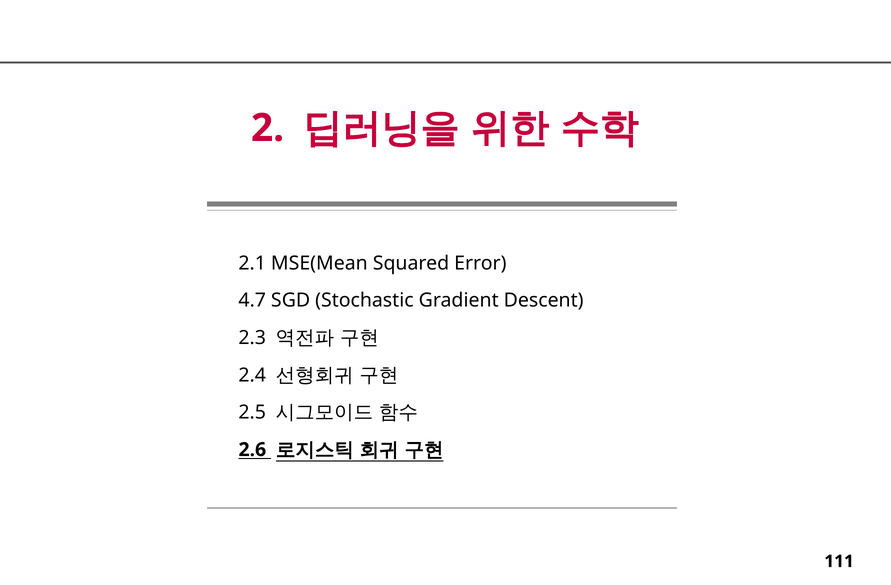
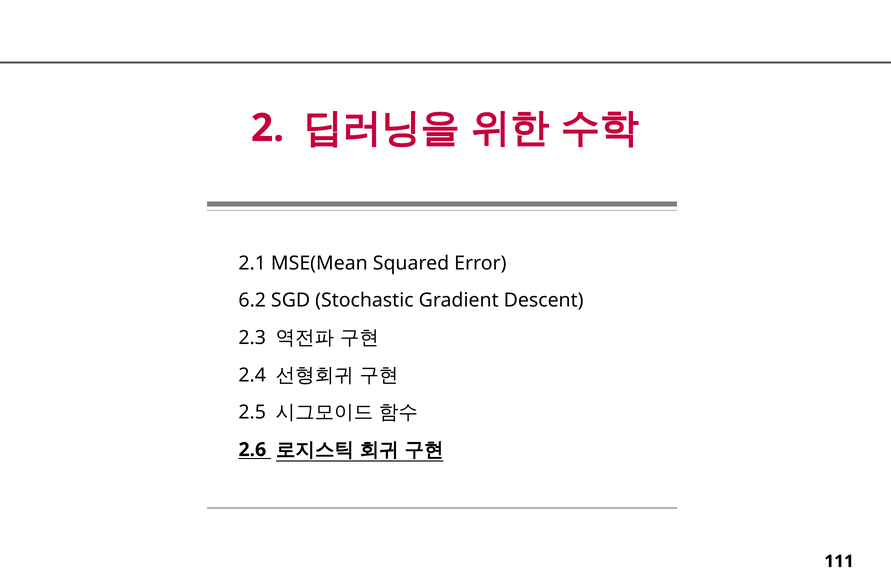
4.7: 4.7 -> 6.2 (252, 301)
